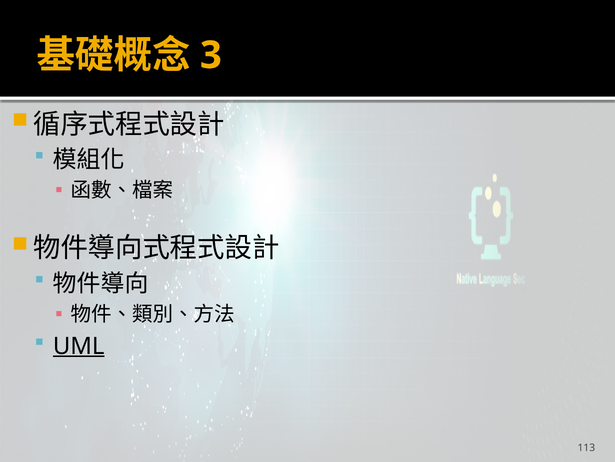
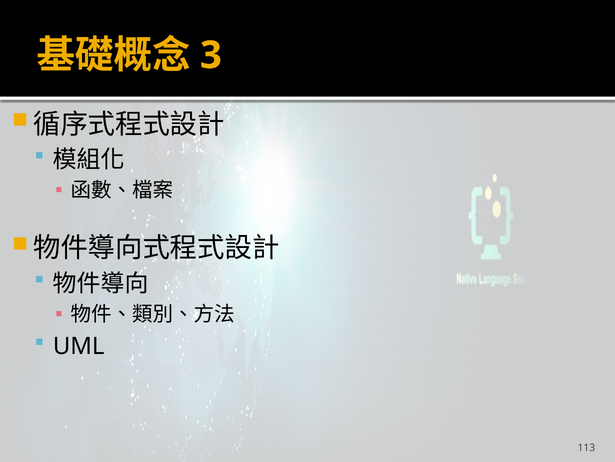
UML underline: present -> none (79, 346)
